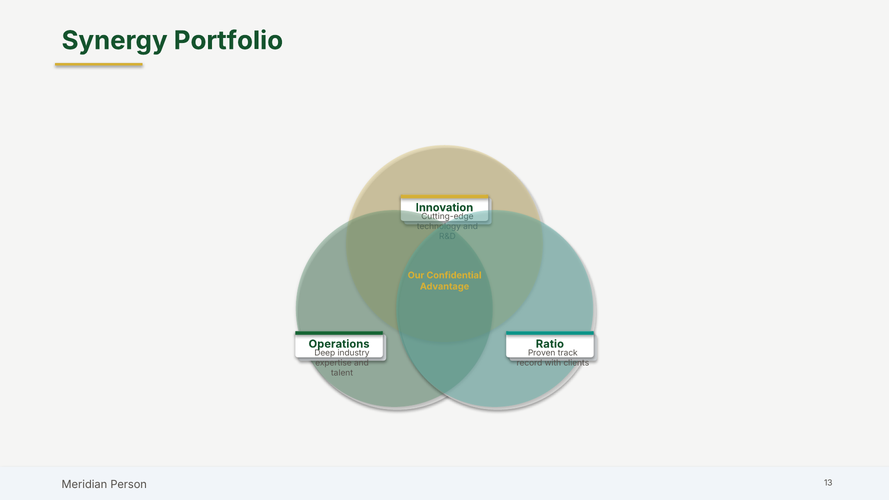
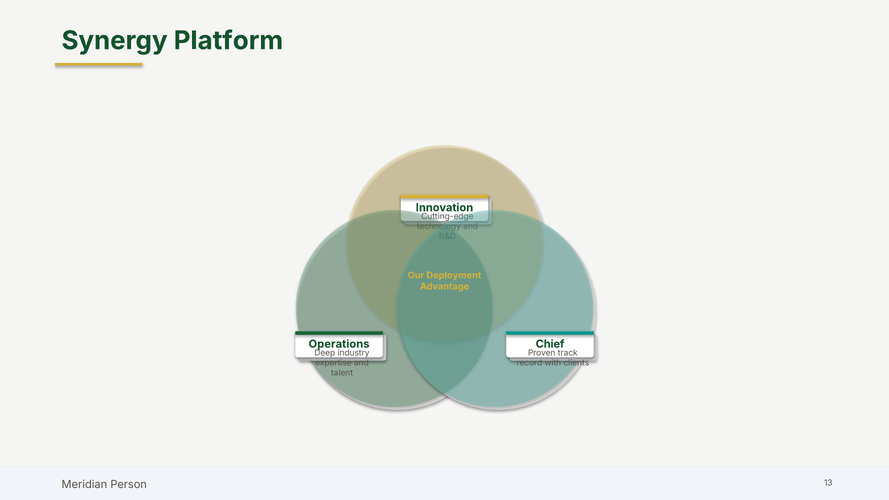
Portfolio: Portfolio -> Platform (228, 41)
Confidential: Confidential -> Deployment (454, 275)
Ratio: Ratio -> Chief (550, 344)
